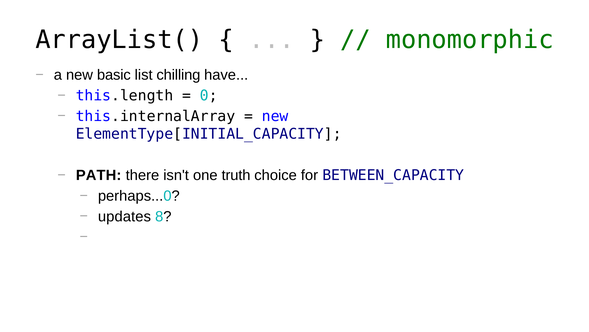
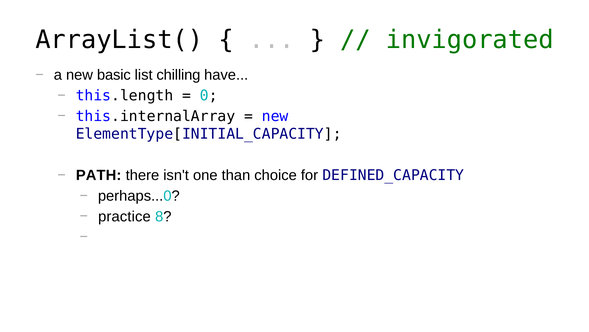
monomorphic: monomorphic -> invigorated (470, 40)
truth: truth -> than (236, 175)
BETWEEN_CAPACITY: BETWEEN_CAPACITY -> DEFINED_CAPACITY (393, 175)
updates: updates -> practice (124, 216)
